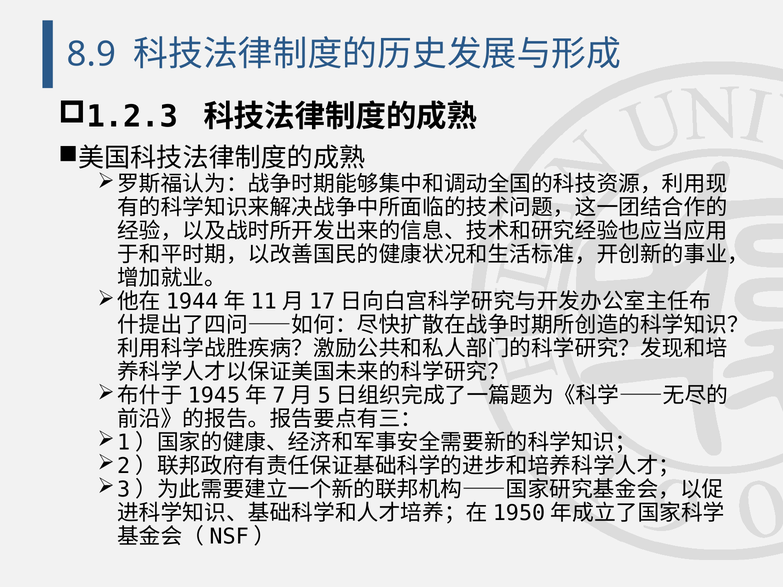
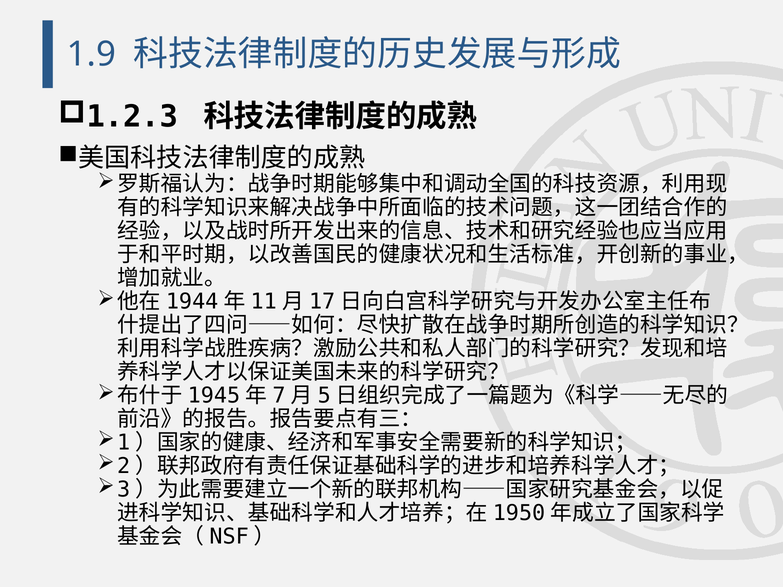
8.9: 8.9 -> 1.9 (91, 54)
